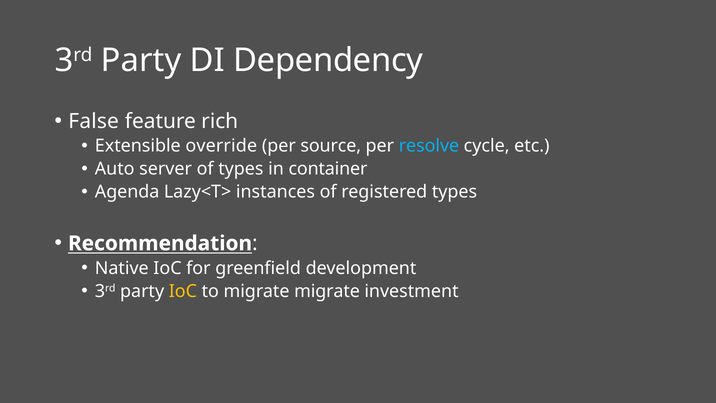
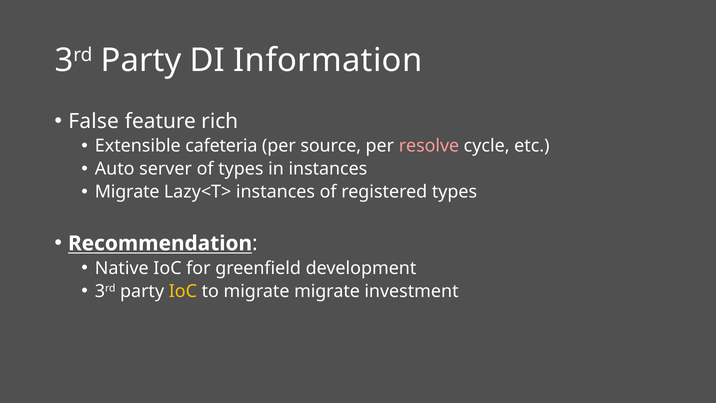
Dependency: Dependency -> Information (328, 60)
override: override -> cafeteria (221, 146)
resolve colour: light blue -> pink (429, 146)
in container: container -> instances (328, 169)
Agenda: Agenda -> Migrate (127, 192)
